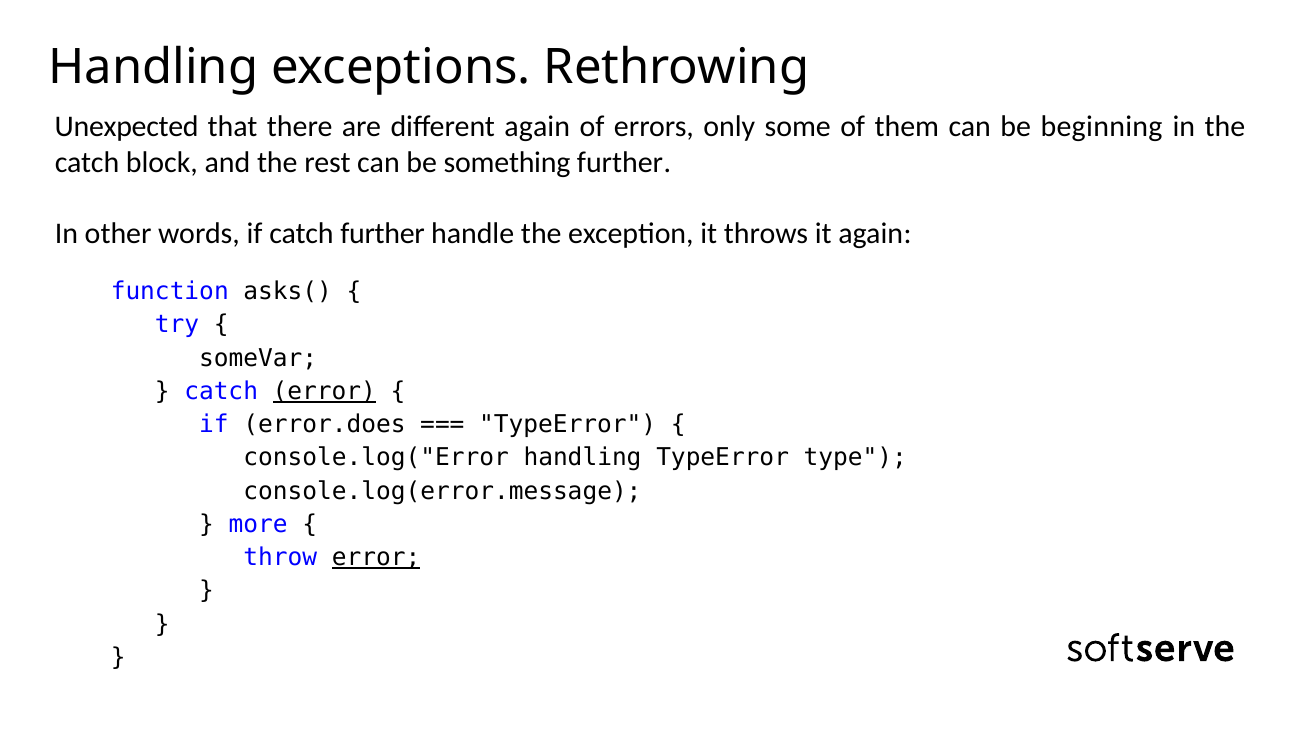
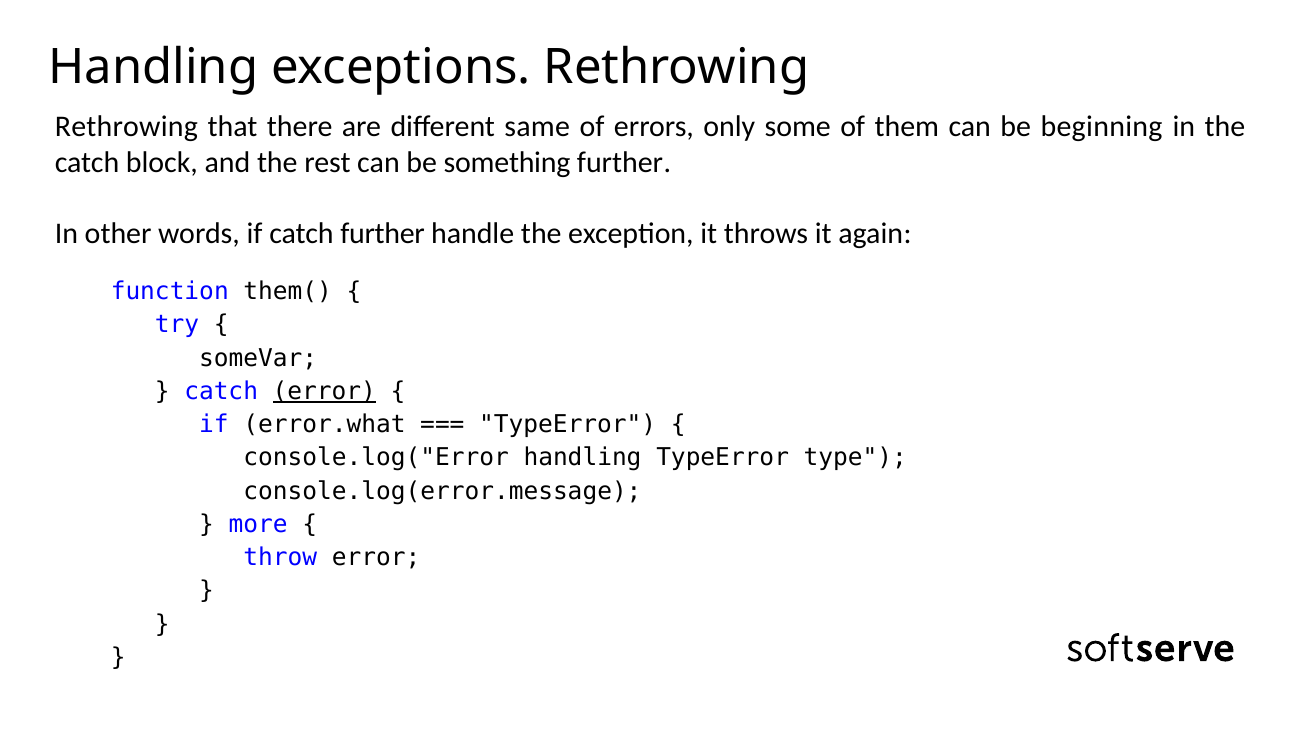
Unexpected: Unexpected -> Rethrowing (126, 126)
different again: again -> same (537, 126)
asks(: asks( -> them( (288, 292)
error.does: error.does -> error.what (324, 425)
error underline: present -> none (376, 558)
